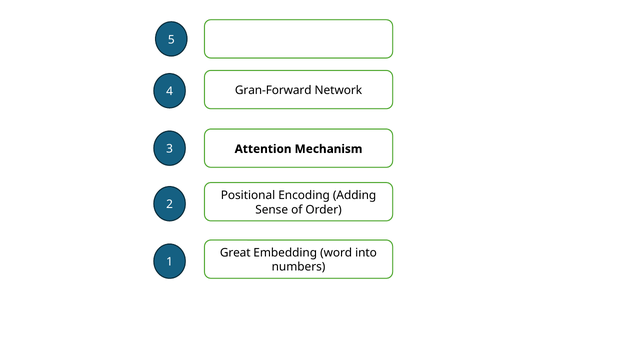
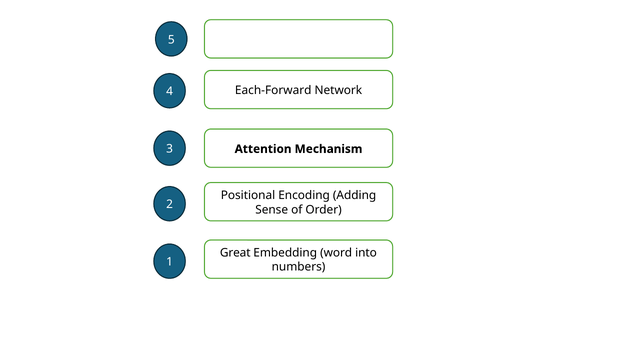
Gran-Forward: Gran-Forward -> Each-Forward (273, 90)
